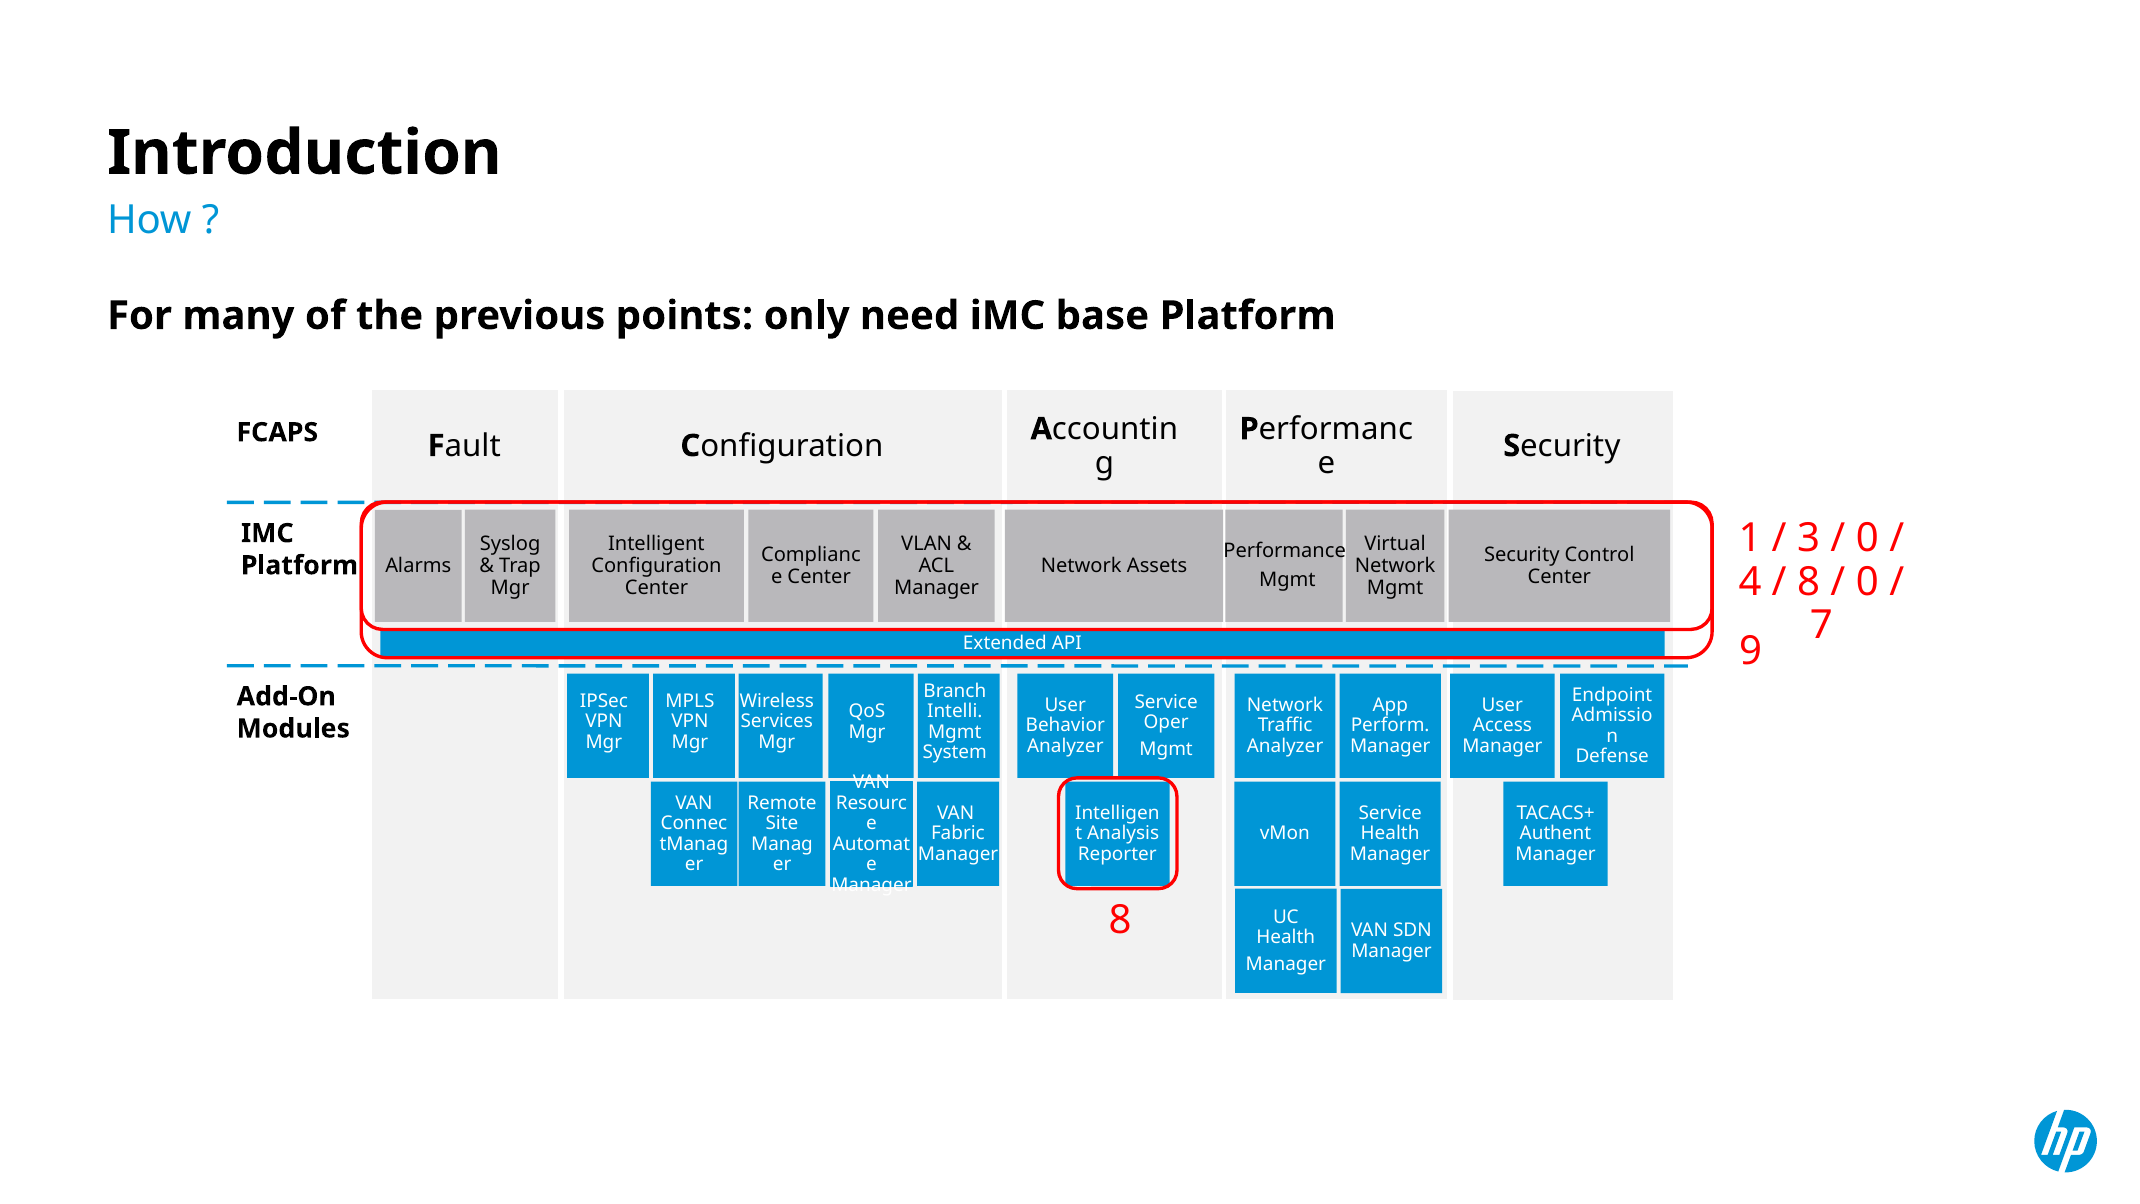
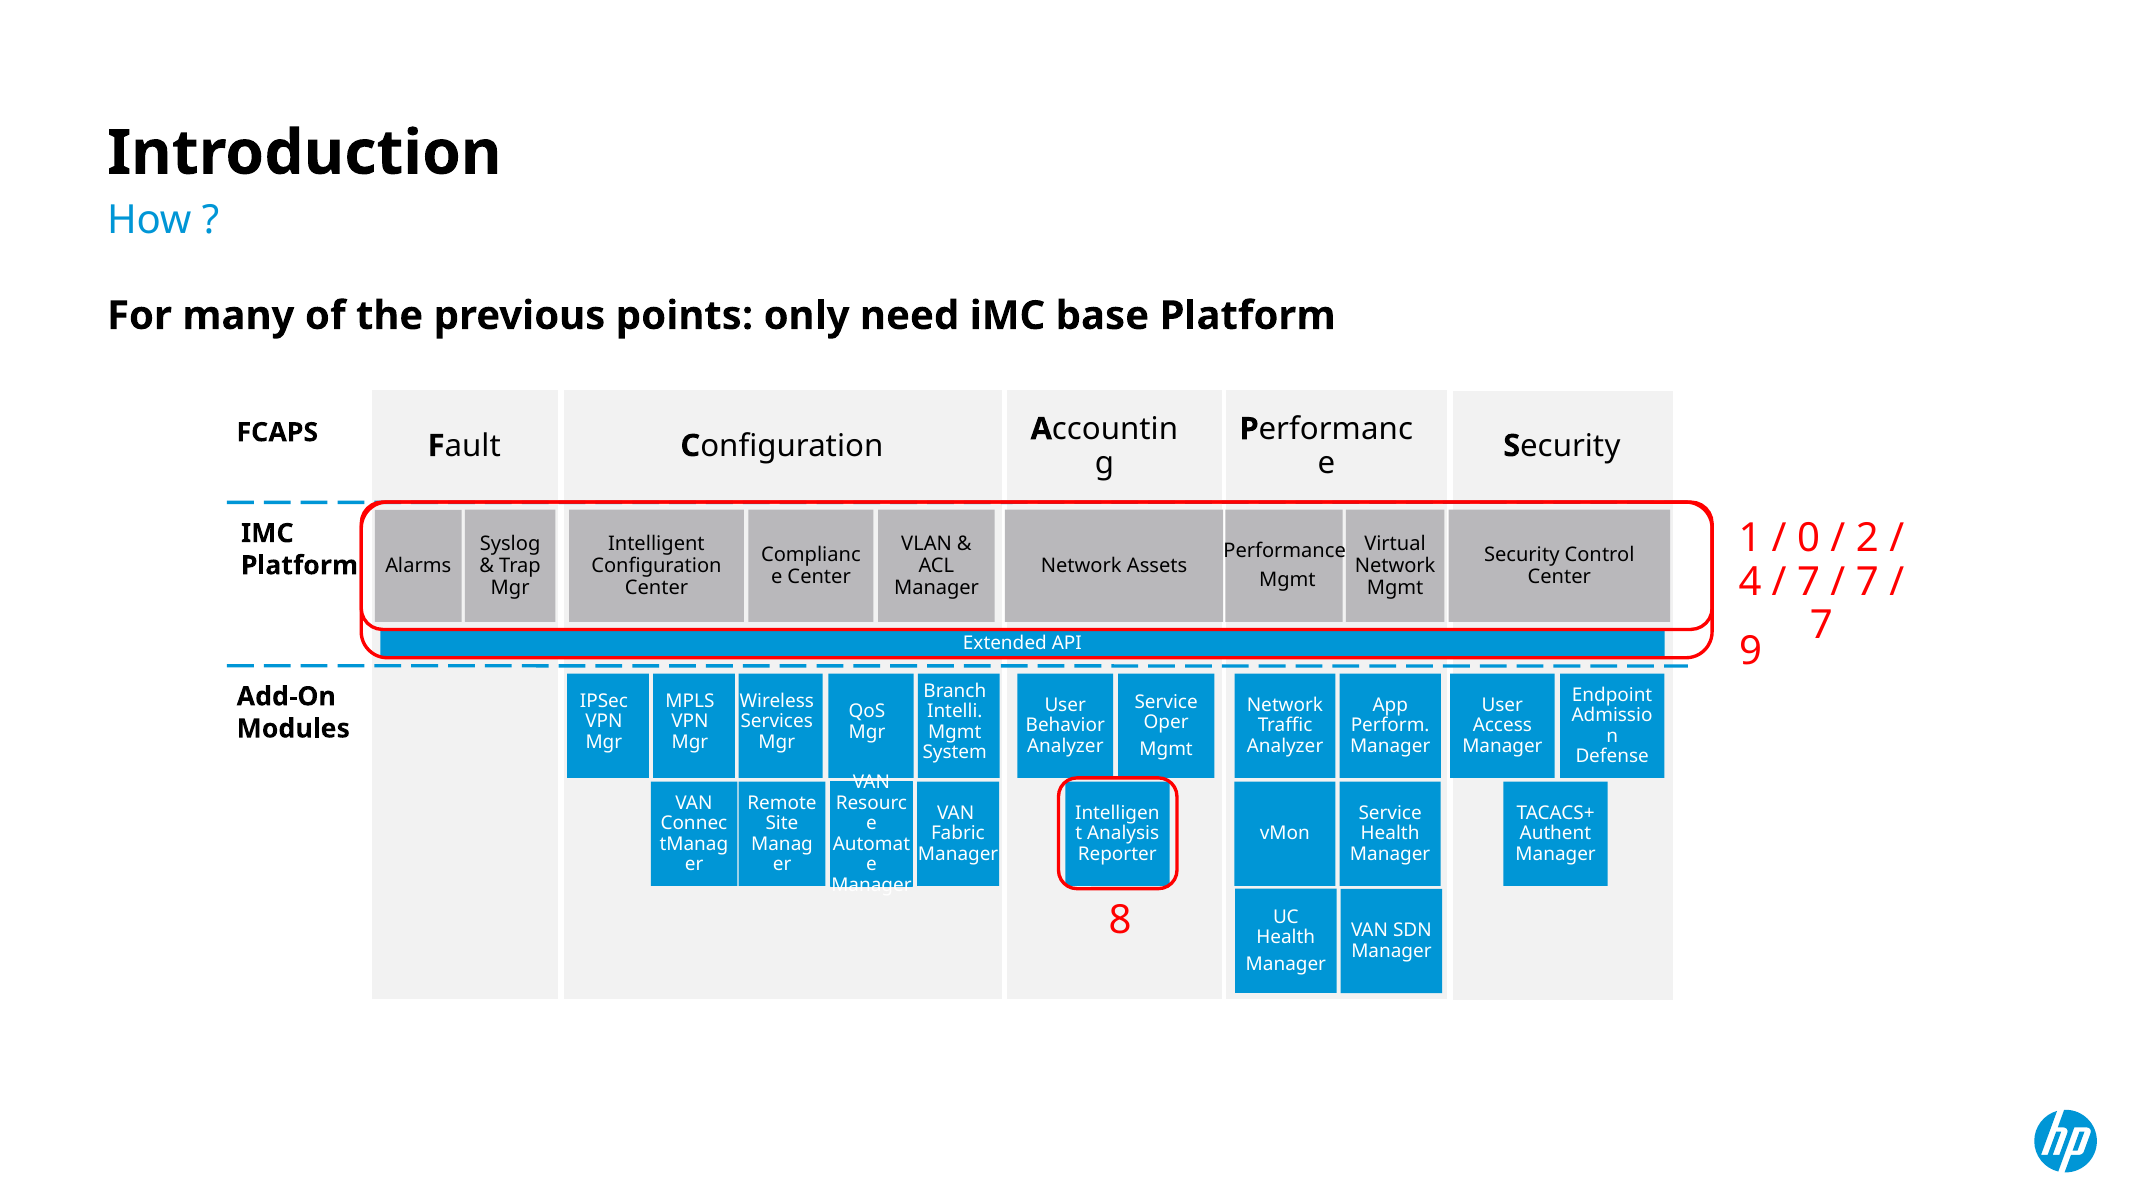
3: 3 -> 0 (1809, 538)
0: 0 -> 2 (1867, 538)
8: 8 -> 7 (1809, 582)
0: 0 -> 7 (1867, 582)
